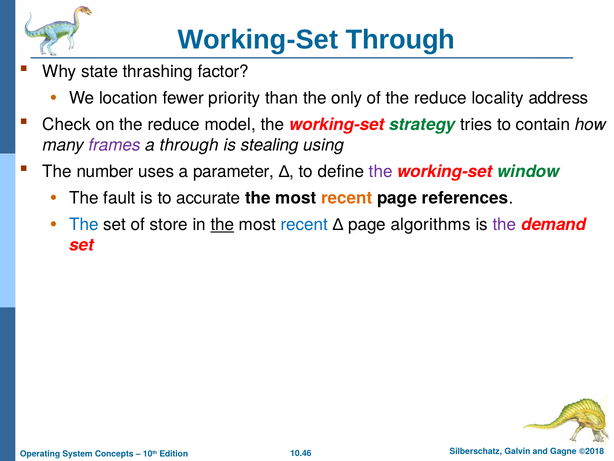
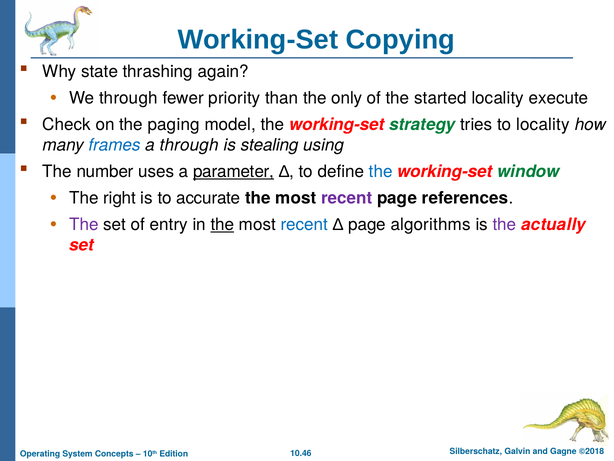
Working-Set Through: Through -> Copying (400, 40)
factor: factor -> again (223, 72)
We location: location -> through (128, 98)
of the reduce: reduce -> started (440, 98)
address: address -> execute (558, 98)
on the reduce: reduce -> paging (174, 125)
to contain: contain -> locality (543, 125)
frames colour: purple -> blue (114, 145)
parameter underline: none -> present (234, 172)
the colour: purple -> blue (381, 172)
fault: fault -> right (120, 198)
recent colour: orange -> purple (347, 198)
The colour: blue -> purple (84, 224)
store: store -> entry (169, 224)
demand: demand -> actually (554, 224)
